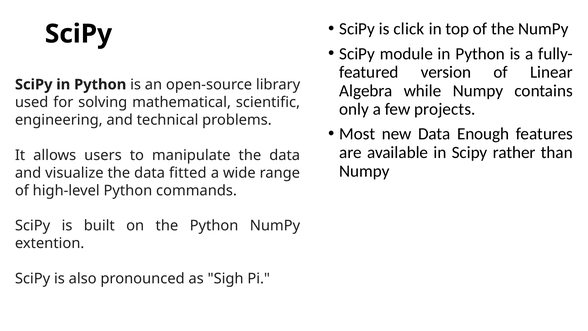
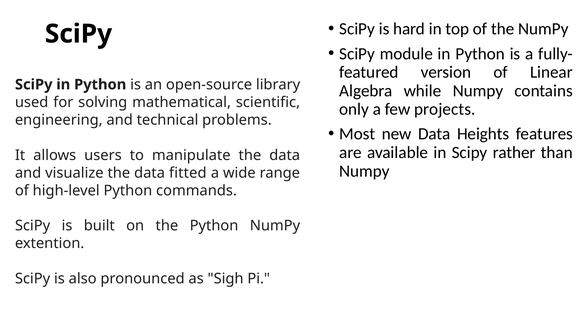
click: click -> hard (409, 29)
Enough: Enough -> Heights (483, 134)
